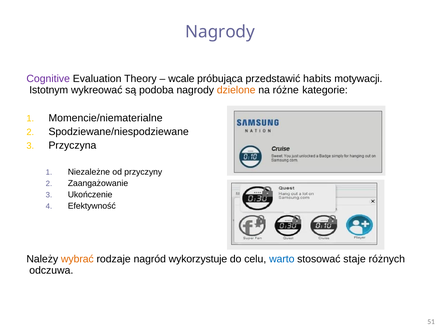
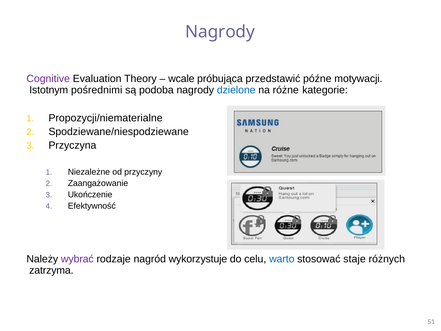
habits: habits -> późne (317, 79)
wykreować: wykreować -> pośrednimi (97, 90)
dzielone colour: orange -> blue (236, 90)
Momencie/niematerialne: Momencie/niematerialne -> Propozycji/niematerialne (106, 118)
wybrać colour: orange -> purple (77, 259)
odczuwa: odczuwa -> zatrzyma (51, 270)
